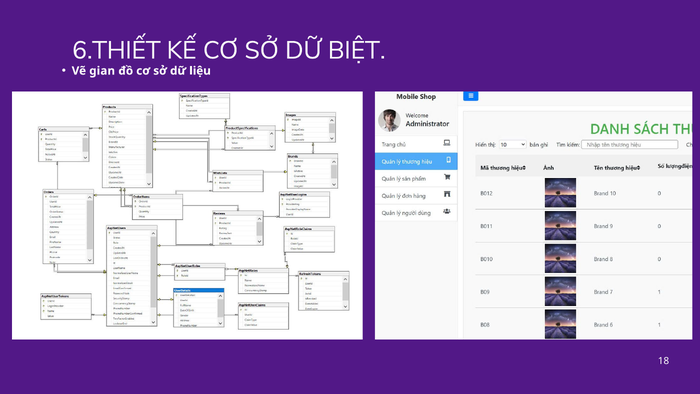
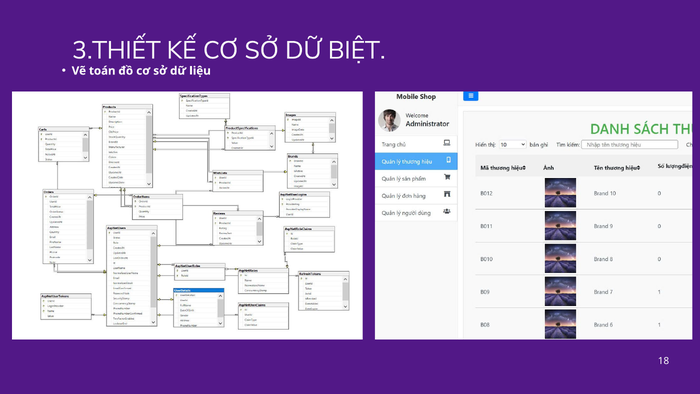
6.THIẾT: 6.THIẾT -> 3.THIẾT (116, 50)
gian: gian -> toán (102, 71)
